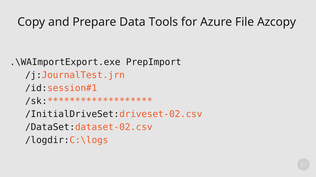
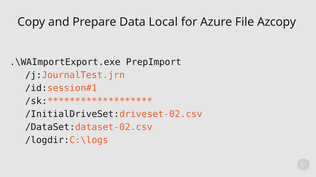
Tools: Tools -> Local (163, 22)
